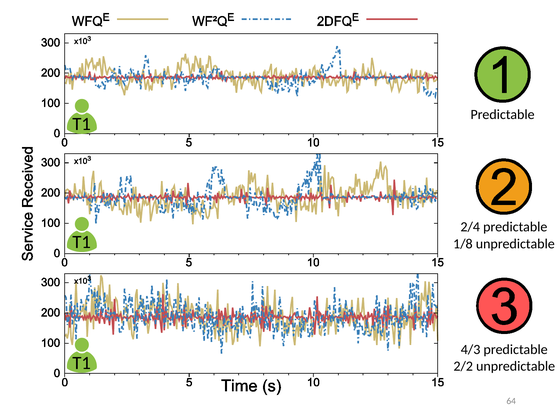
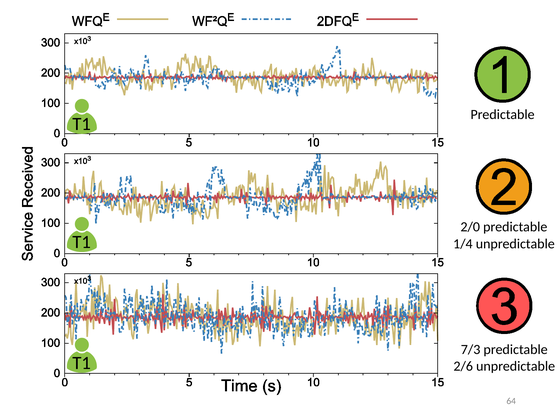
2/4: 2/4 -> 2/0 (470, 227)
1/8: 1/8 -> 1/4 (463, 244)
4/3: 4/3 -> 7/3 (471, 350)
2/2: 2/2 -> 2/6 (463, 366)
